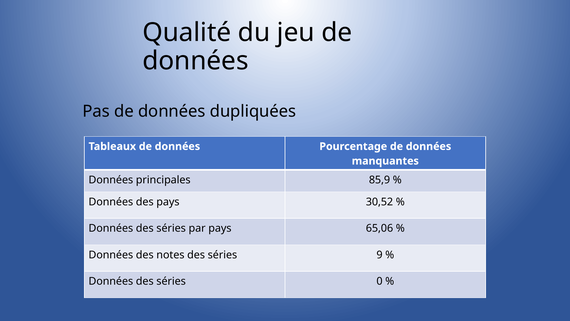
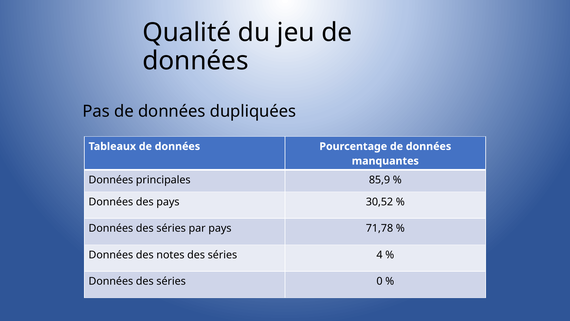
65,06: 65,06 -> 71,78 (379, 228)
9: 9 -> 4 (380, 255)
